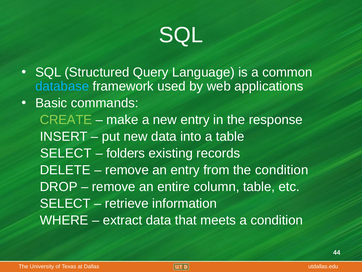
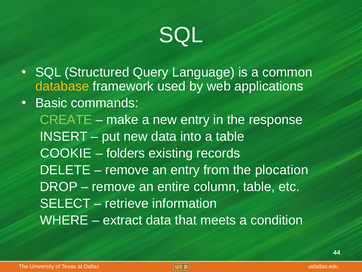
database colour: light blue -> yellow (62, 86)
SELECT: SELECT -> COOKIE (66, 153)
the condition: condition -> plocation (282, 170)
